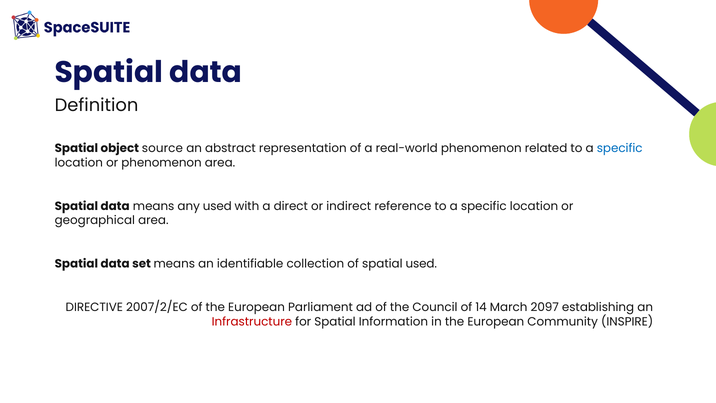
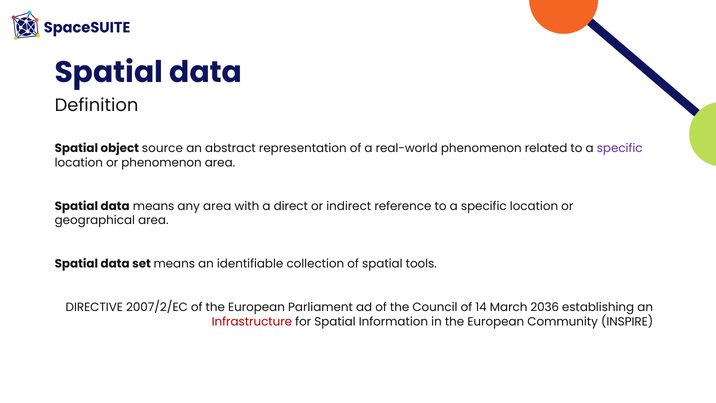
specific colour: blue -> purple (620, 148)
any used: used -> area (217, 206)
spatial used: used -> tools (421, 264)
2097: 2097 -> 2036 (545, 307)
